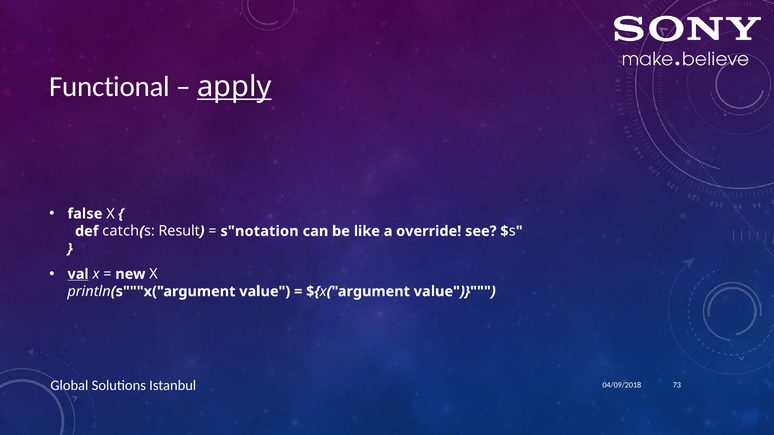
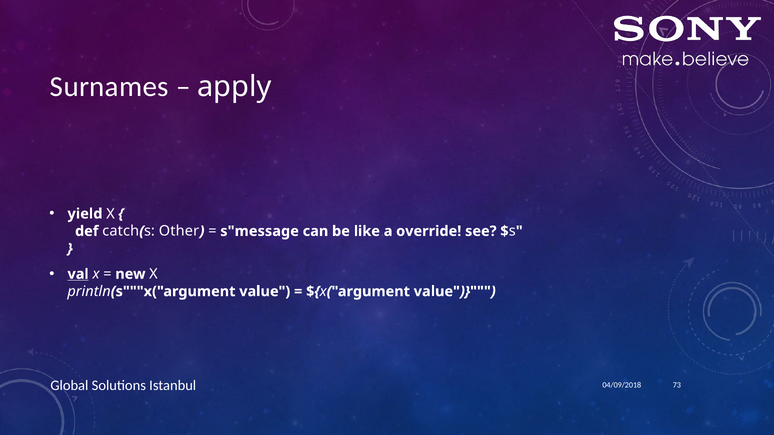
Functional: Functional -> Surnames (109, 87)
apply underline: present -> none (234, 87)
false: false -> yield (85, 214)
Result: Result -> Other (179, 231)
s"notation: s"notation -> s"message (260, 231)
